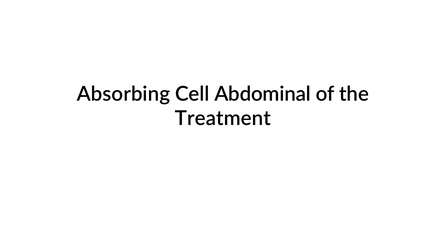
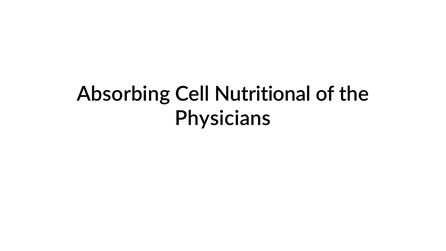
Abdominal: Abdominal -> Nutritional (263, 94)
Treatment: Treatment -> Physicians (223, 119)
